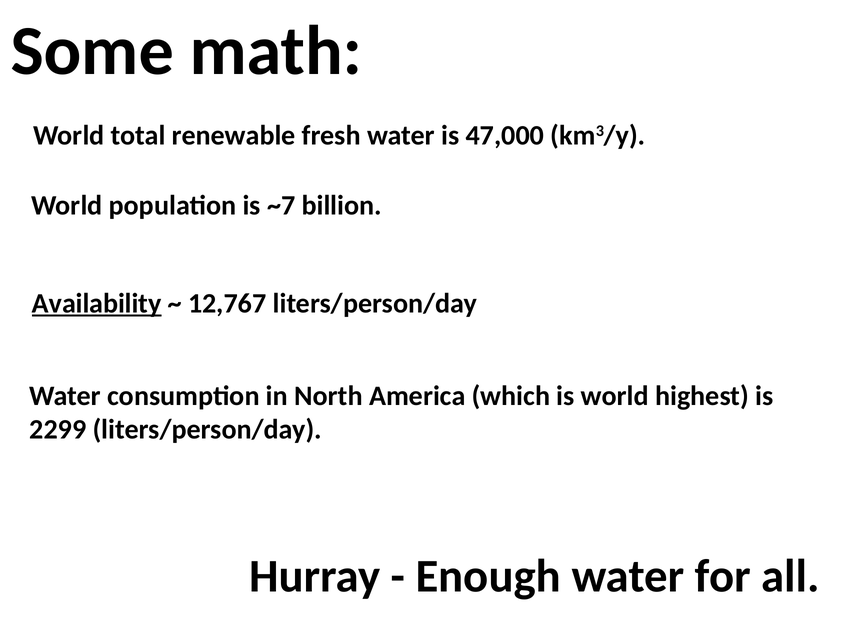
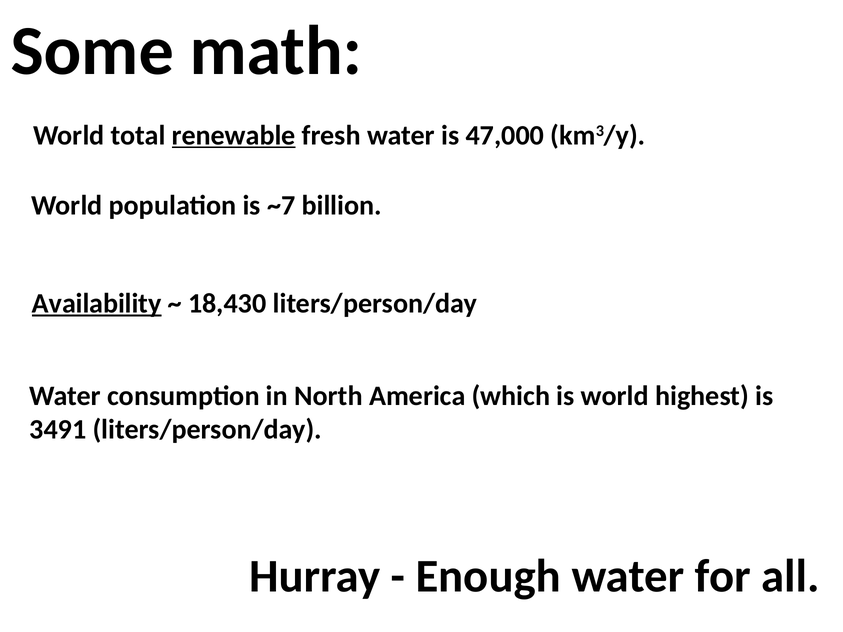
renewable underline: none -> present (234, 135)
12,767: 12,767 -> 18,430 (227, 304)
2299: 2299 -> 3491 (58, 430)
